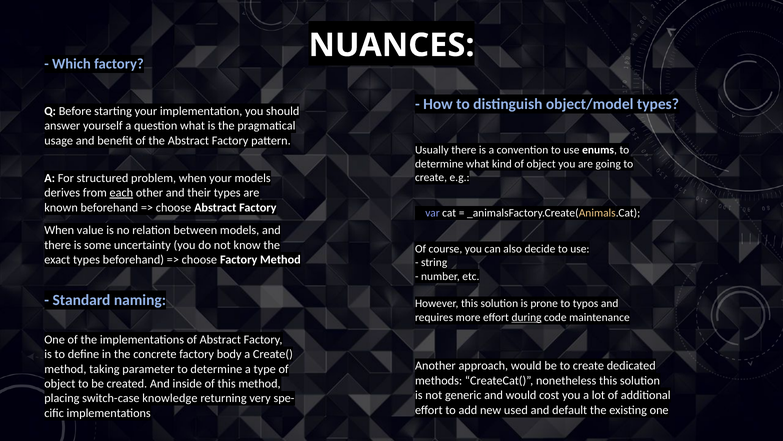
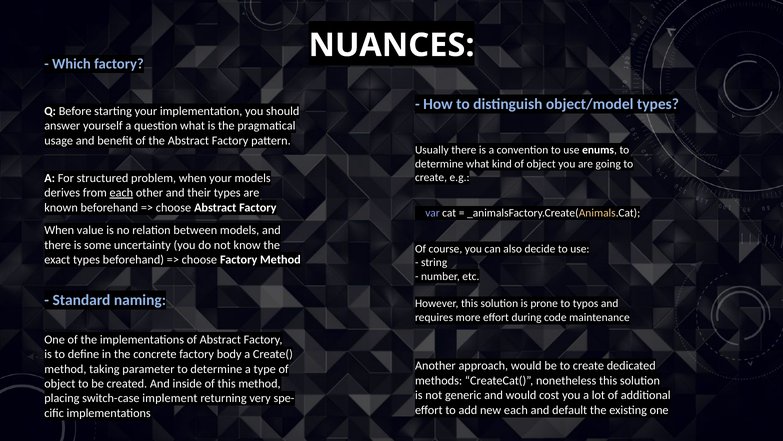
during underline: present -> none (527, 317)
knowledge: knowledge -> implement (170, 398)
new used: used -> each (516, 410)
